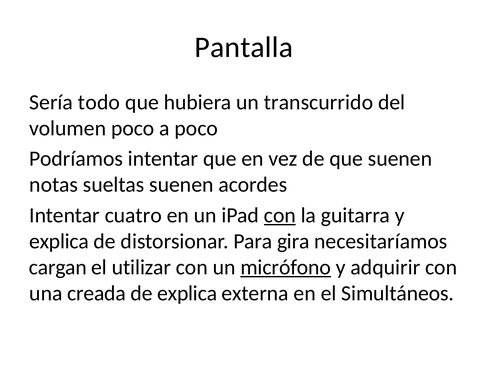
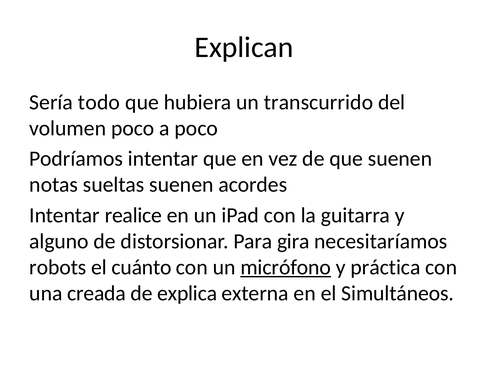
Pantalla: Pantalla -> Explican (244, 47)
cuatro: cuatro -> realice (133, 215)
con underline: present -> none (280, 215)
explica: explica -> alguno (59, 241)
cargan: cargan -> robots (58, 267)
utilizar: utilizar -> cuánto (142, 267)
adquirir: adquirir -> práctica (385, 267)
